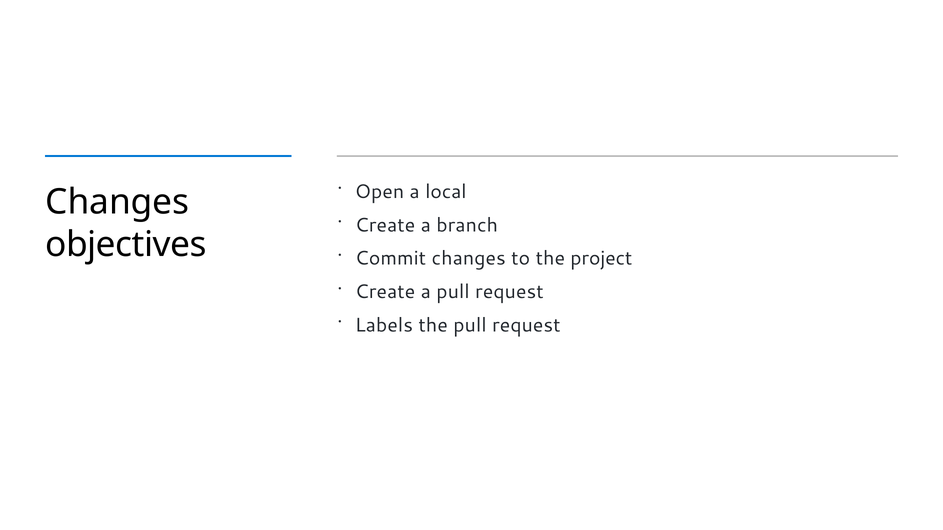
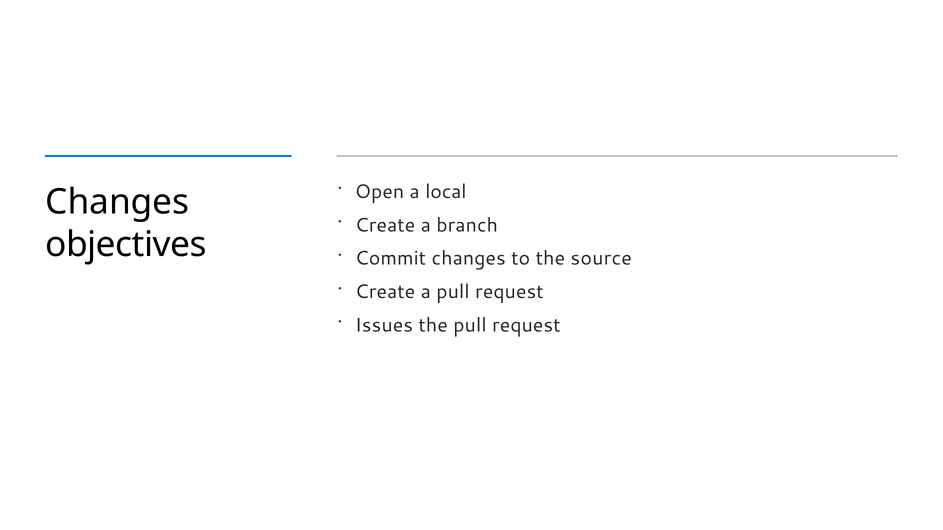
project: project -> source (601, 259)
Labels: Labels -> Issues (384, 325)
